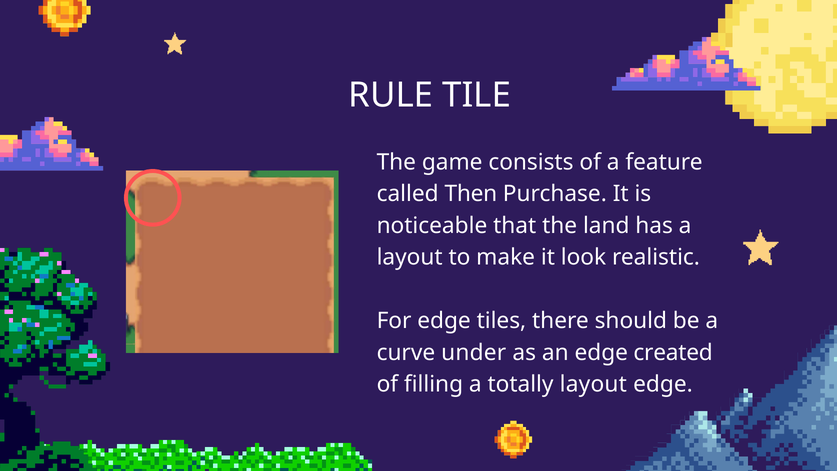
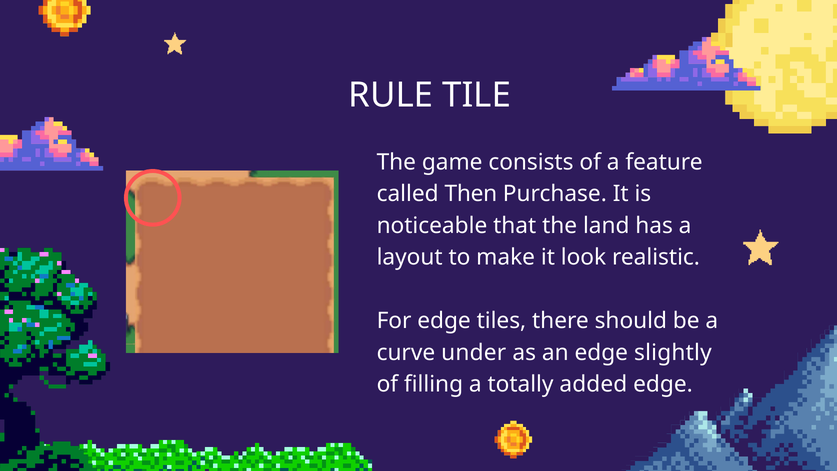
created: created -> slightly (673, 352)
totally layout: layout -> added (593, 384)
